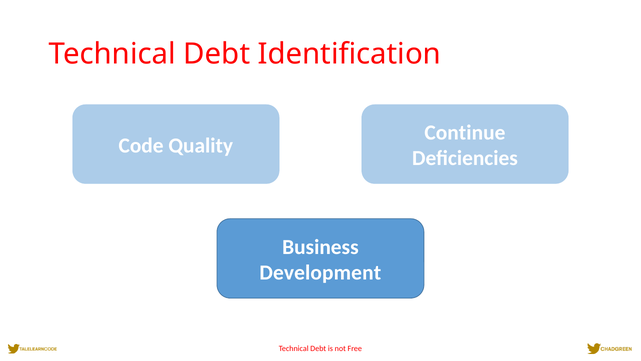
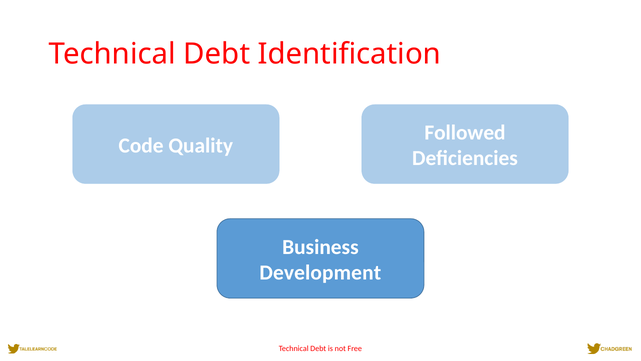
Continue: Continue -> Followed (465, 133)
